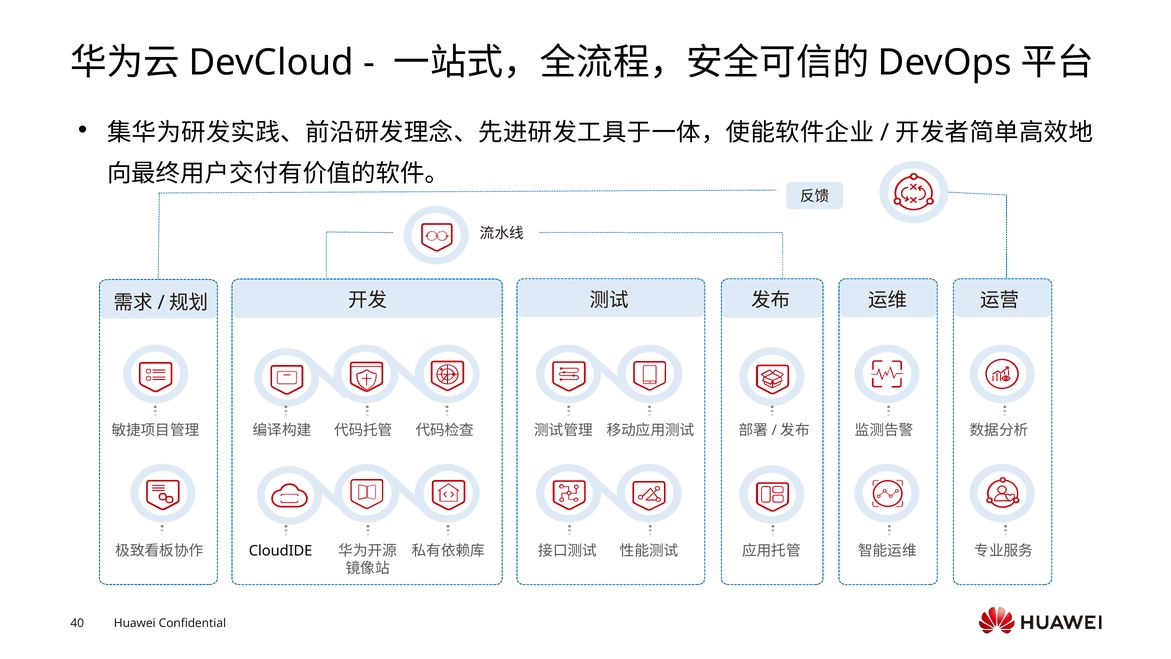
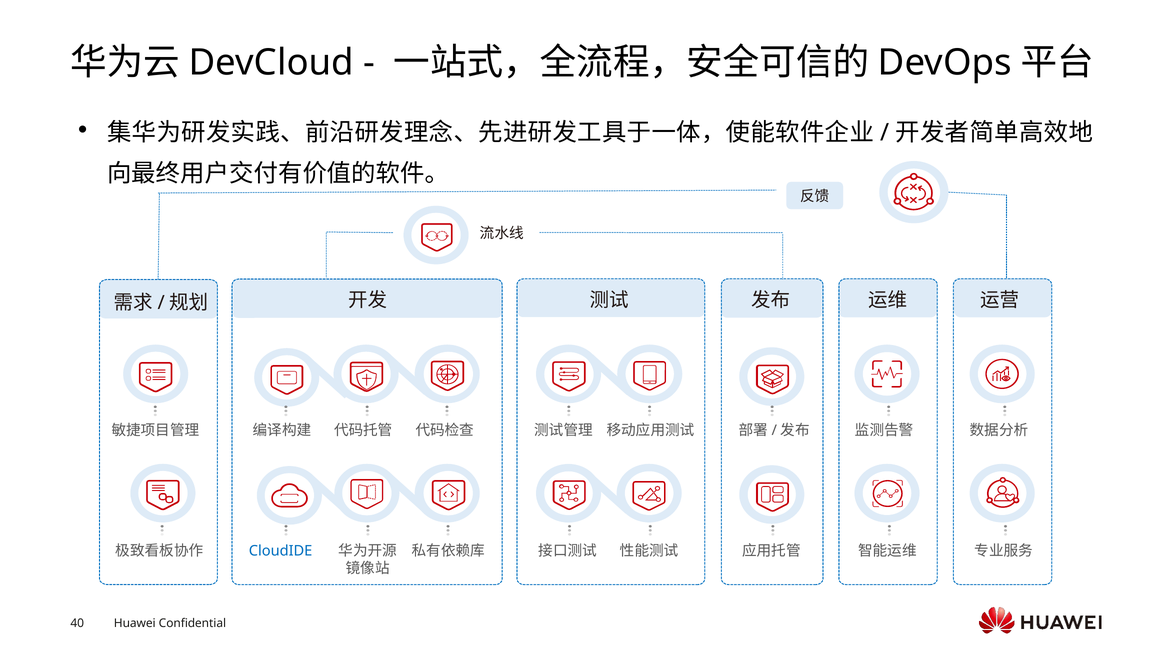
CloudIDE colour: black -> blue (281, 551)
